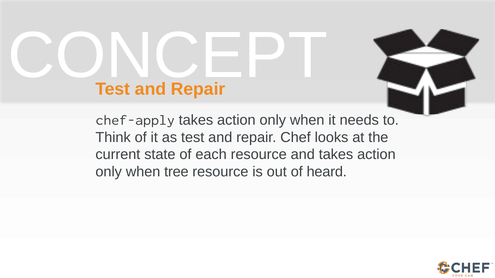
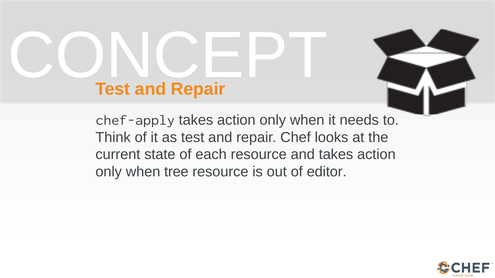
heard: heard -> editor (327, 172)
